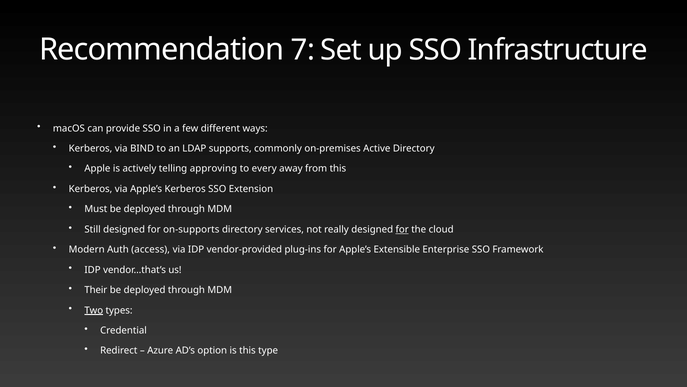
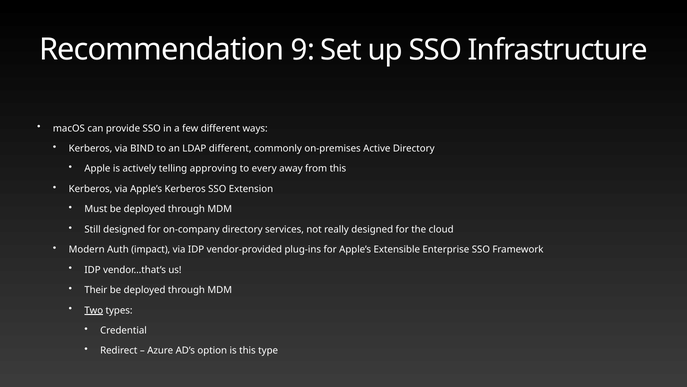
7: 7 -> 9 (303, 50)
LDAP supports: supports -> different (230, 148)
on-supports: on-supports -> on-company (191, 229)
for underline: present -> none (402, 229)
access: access -> impact (151, 249)
